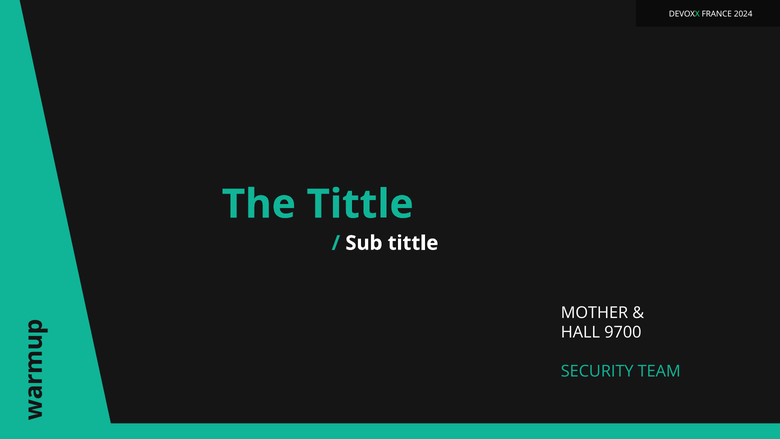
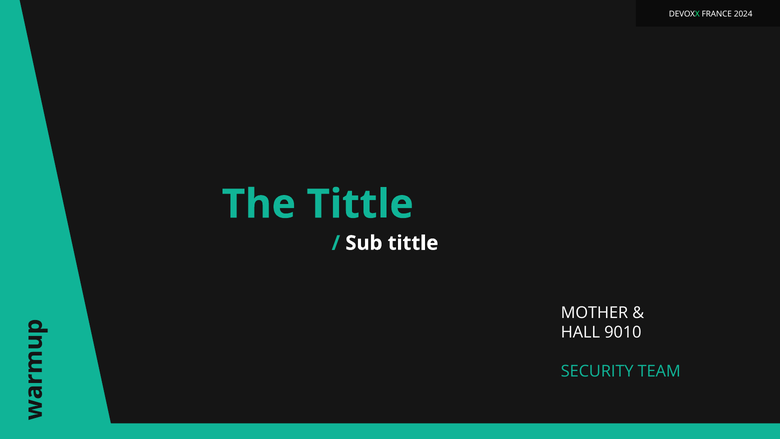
9700: 9700 -> 9010 (623, 332)
